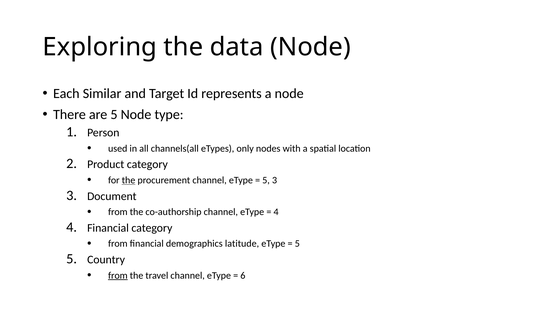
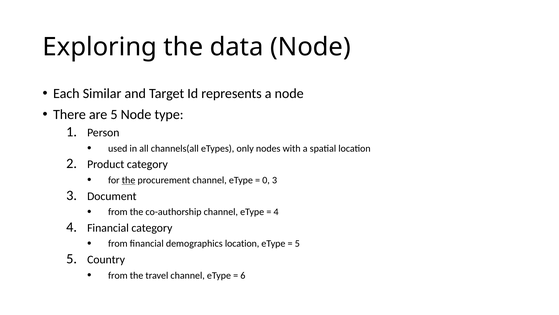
5: 5 -> 0 (266, 180)
demographics latitude: latitude -> location (242, 243)
from underline: present -> none (118, 275)
